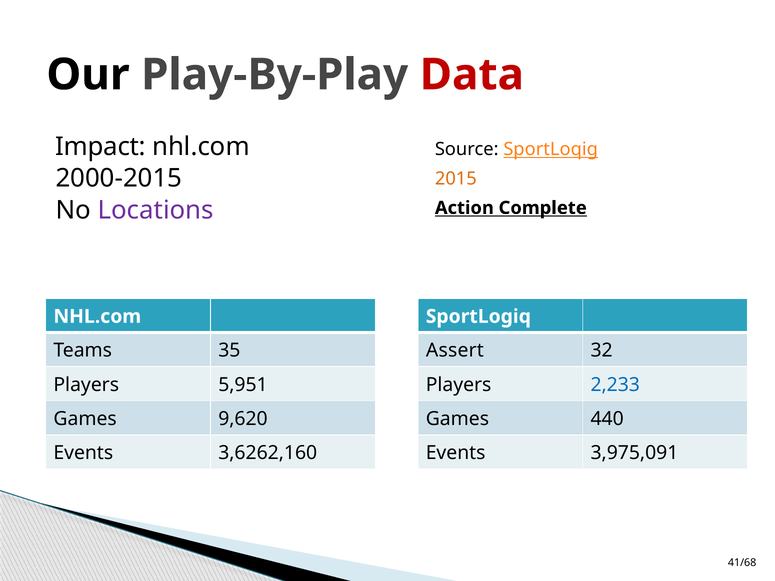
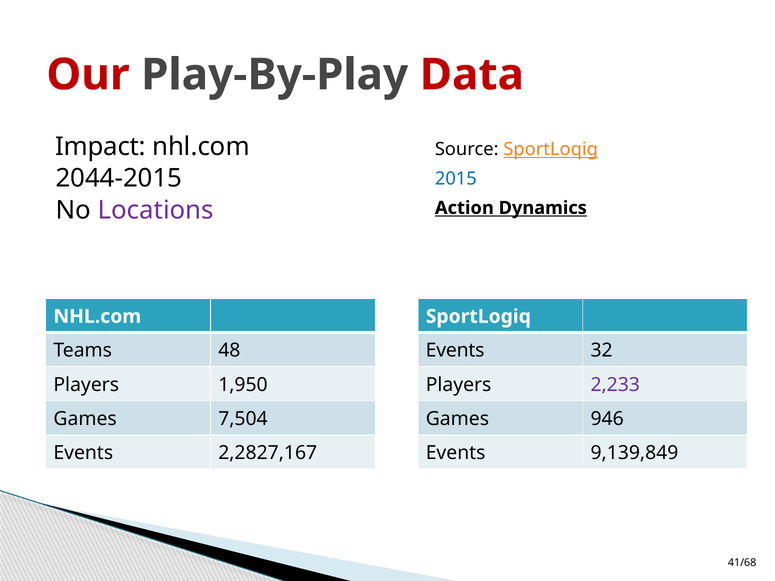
Our colour: black -> red (88, 75)
2000-2015: 2000-2015 -> 2044-2015 (119, 178)
2015 colour: orange -> blue (456, 179)
Complete: Complete -> Dynamics (543, 208)
35: 35 -> 48 (229, 351)
Assert: Assert -> Events (455, 351)
5,951: 5,951 -> 1,950 (243, 385)
2,233 colour: blue -> purple (615, 385)
9,620: 9,620 -> 7,504 (243, 419)
440: 440 -> 946 (607, 419)
3,6262,160: 3,6262,160 -> 2,2827,167 (268, 453)
3,975,091: 3,975,091 -> 9,139,849 (634, 453)
